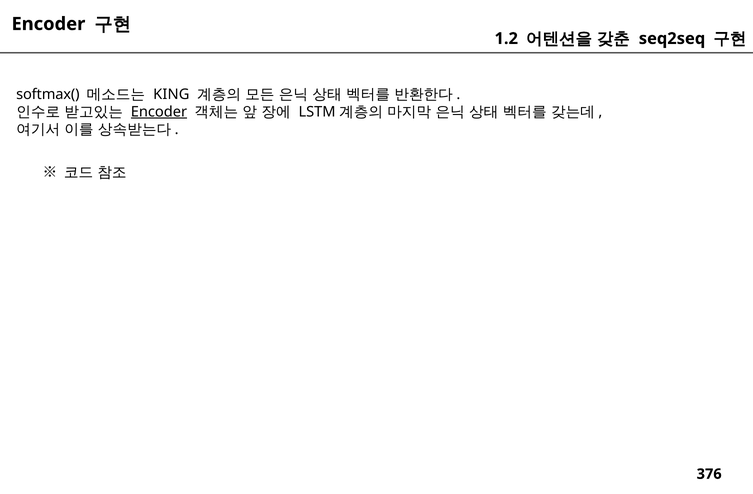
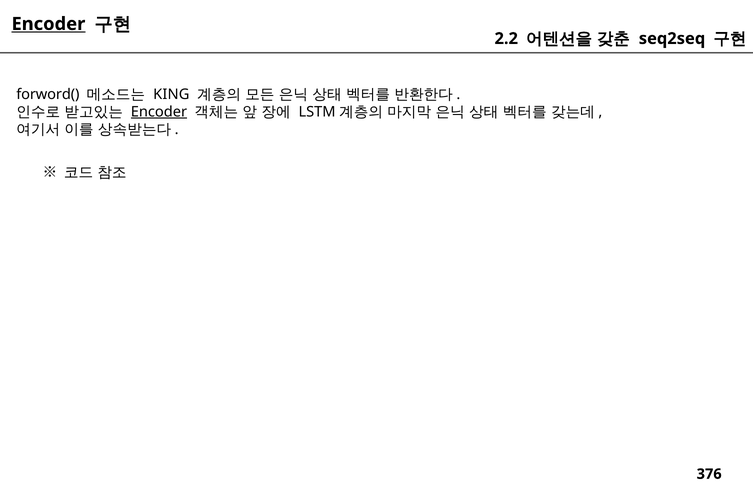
Encoder underline: none -> present (48, 24)
1.2: 1.2 -> 2.2 (506, 39)
softmax(: softmax( -> forword( (48, 94)
